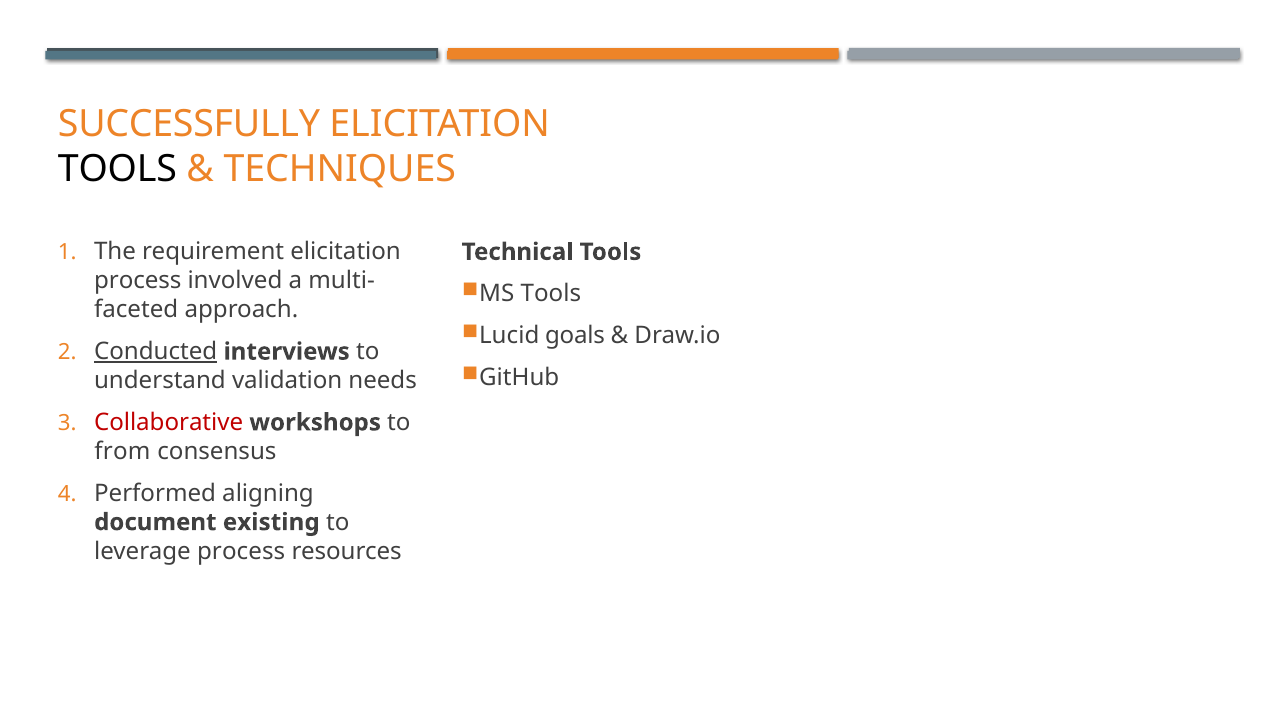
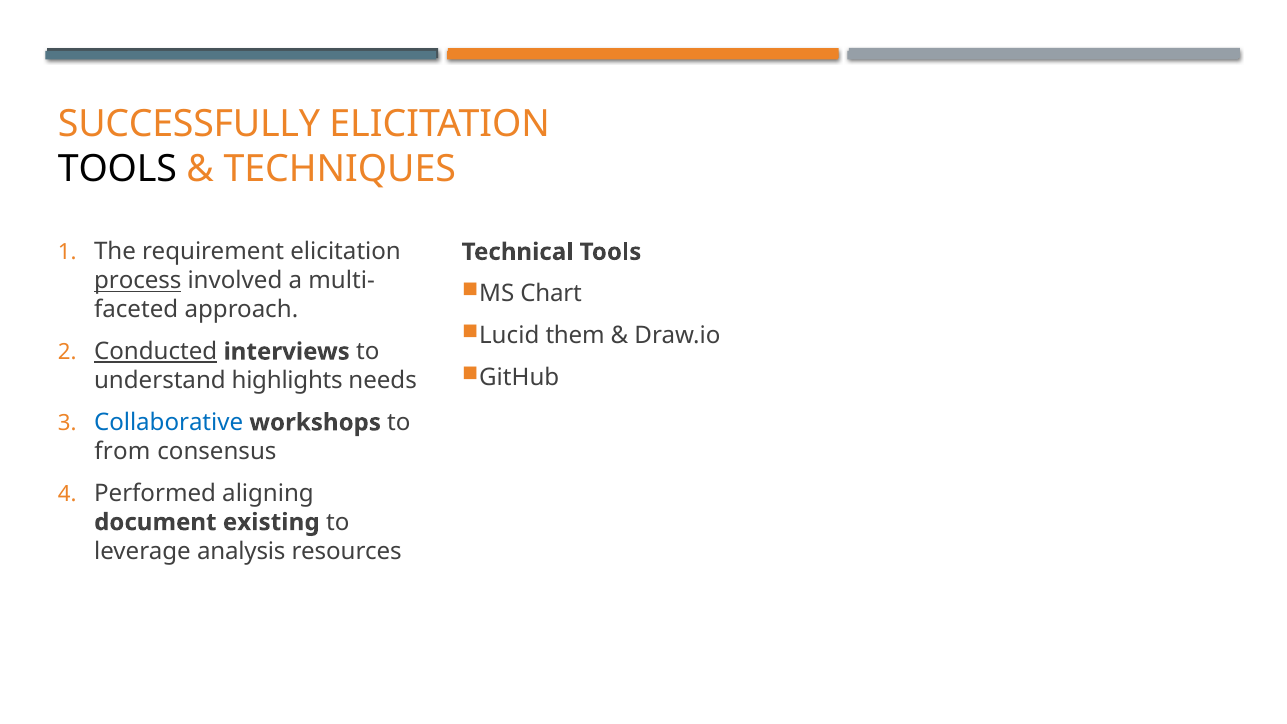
process underline: none -> present (138, 281)
MS Tools: Tools -> Chart (551, 294)
goals: goals -> them (575, 336)
validation: validation -> highlights (287, 381)
Collaborative colour: red -> blue (169, 422)
leverage process: process -> analysis (241, 551)
